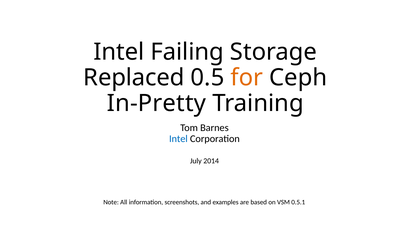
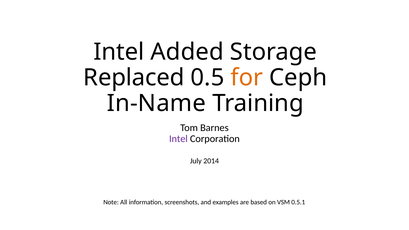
Failing: Failing -> Added (187, 52)
In-Pretty: In-Pretty -> In-Name (156, 103)
Intel colour: blue -> purple (178, 139)
